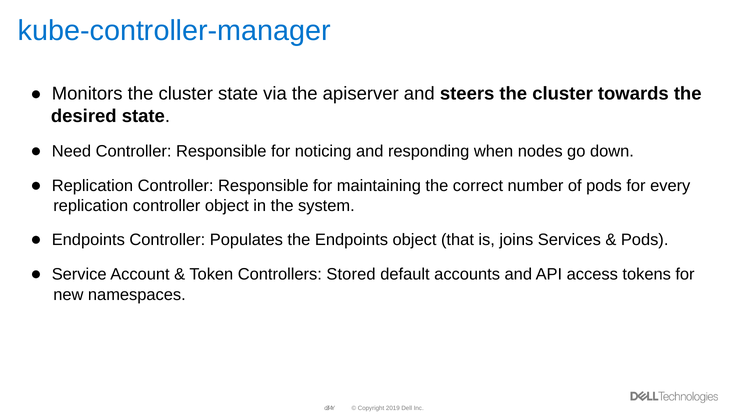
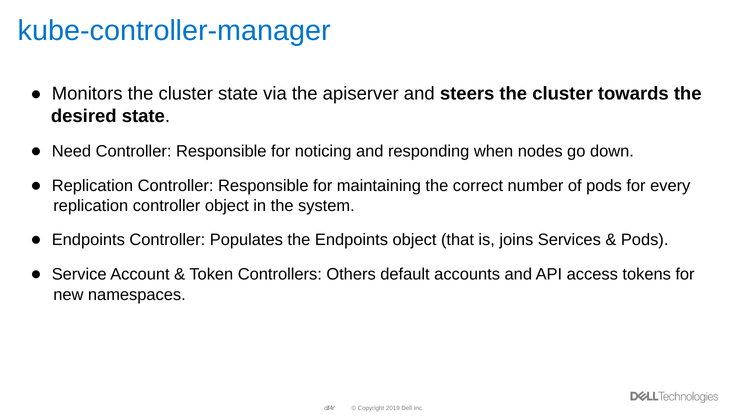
Stored: Stored -> Others (351, 274)
